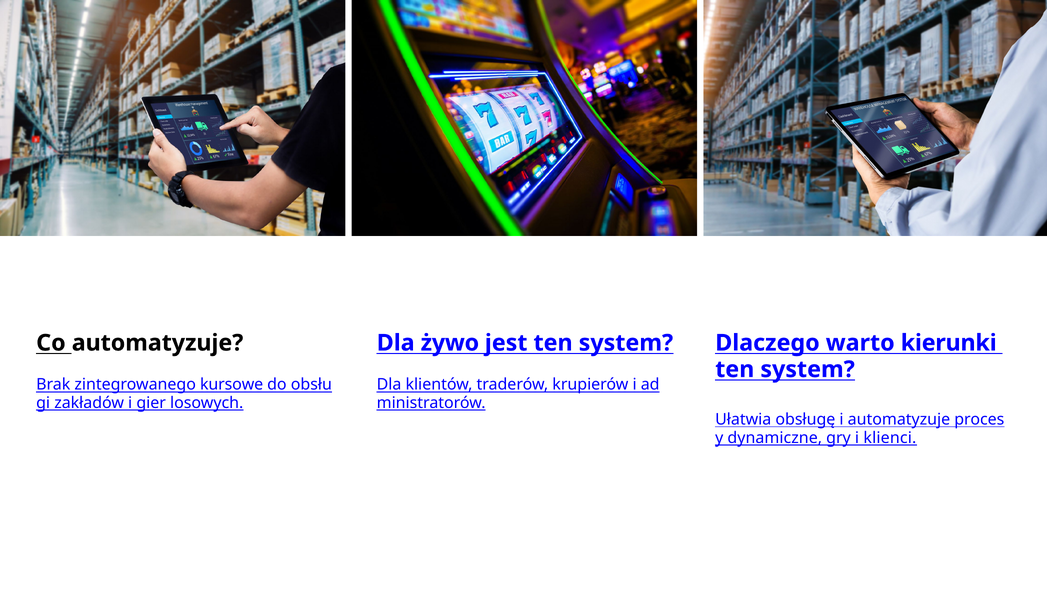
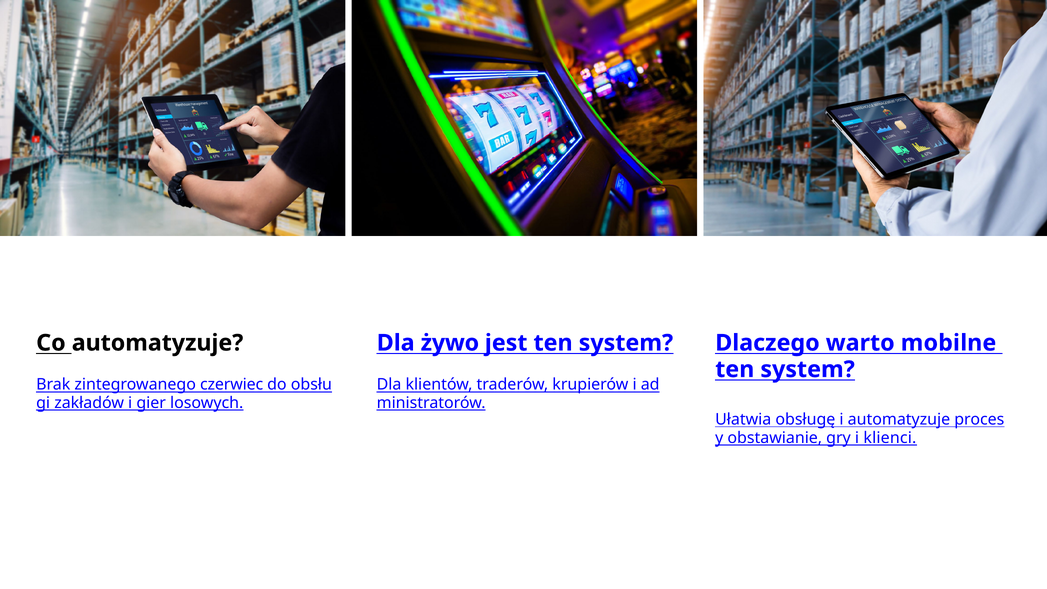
kierunki: kierunki -> mobilne (949, 343)
kursowe: kursowe -> czerwiec (232, 385)
dynamiczne: dynamiczne -> obstawianie (775, 438)
